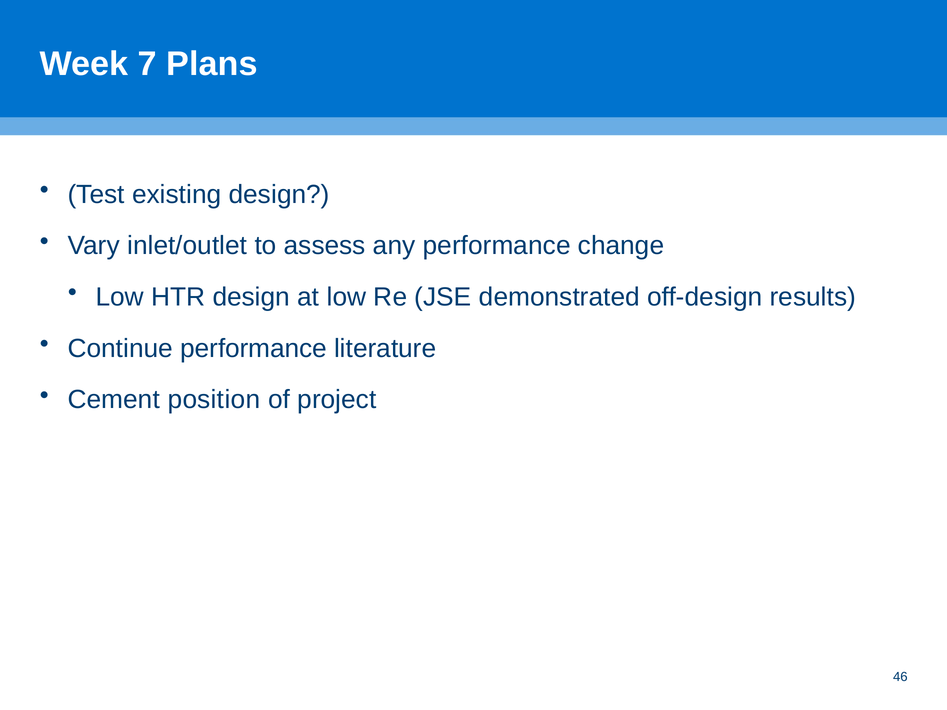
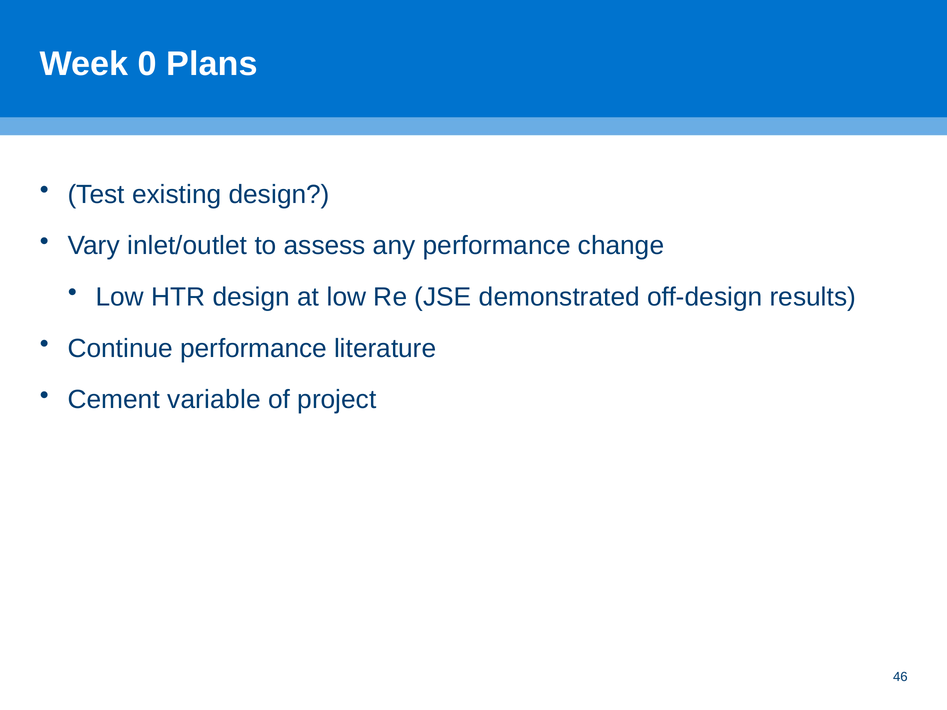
7: 7 -> 0 (147, 64)
position: position -> variable (214, 400)
